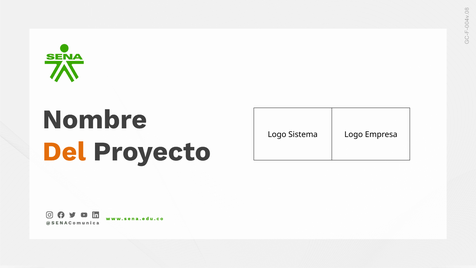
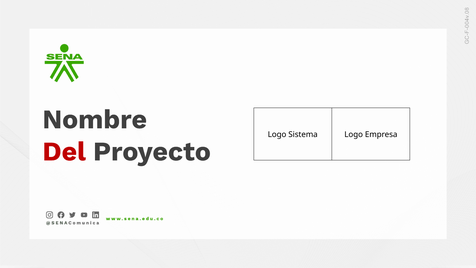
Del colour: orange -> red (64, 151)
